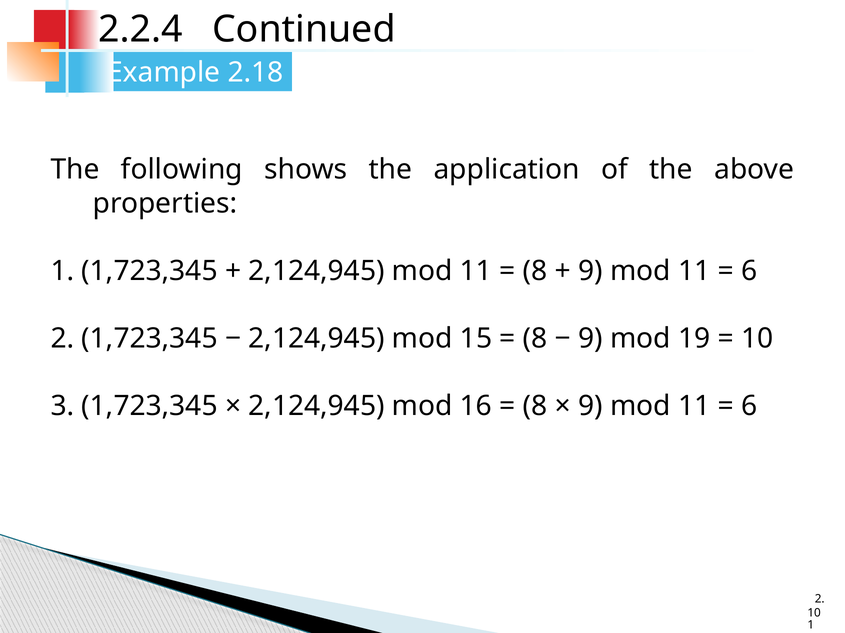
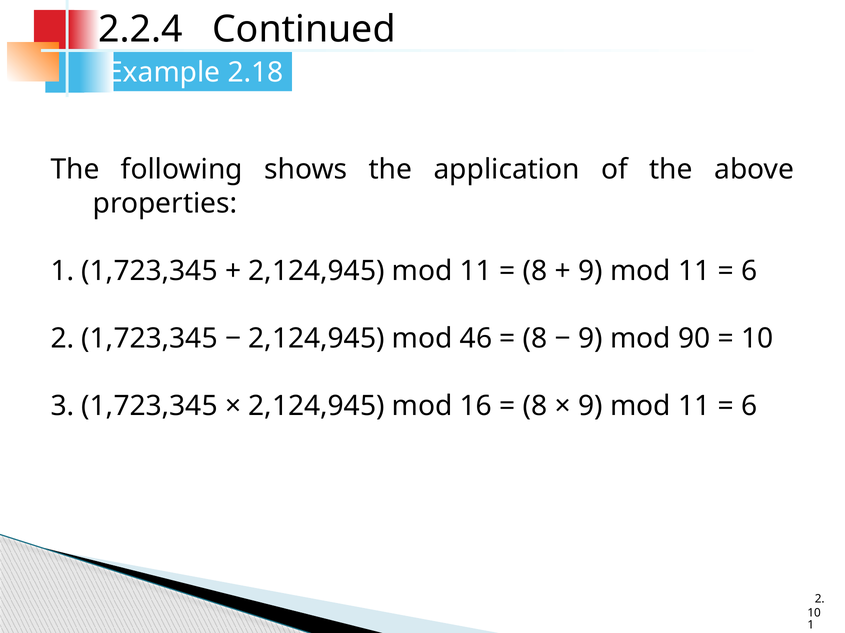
15: 15 -> 46 (476, 339)
19: 19 -> 90 (694, 339)
